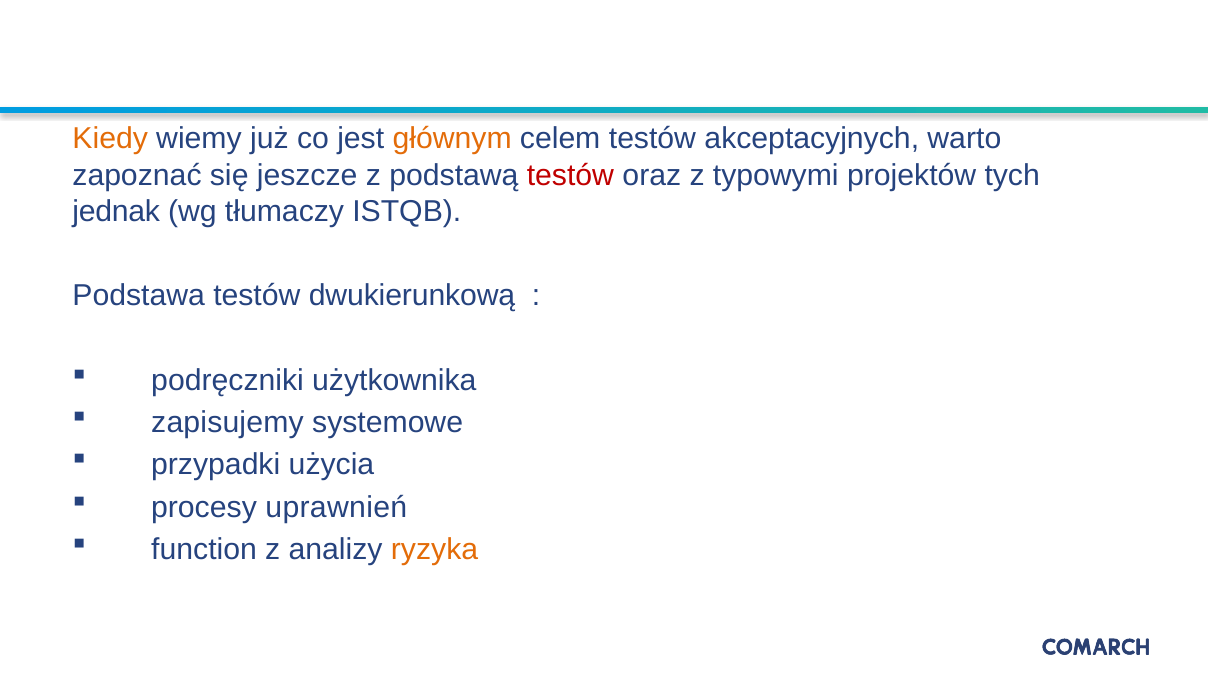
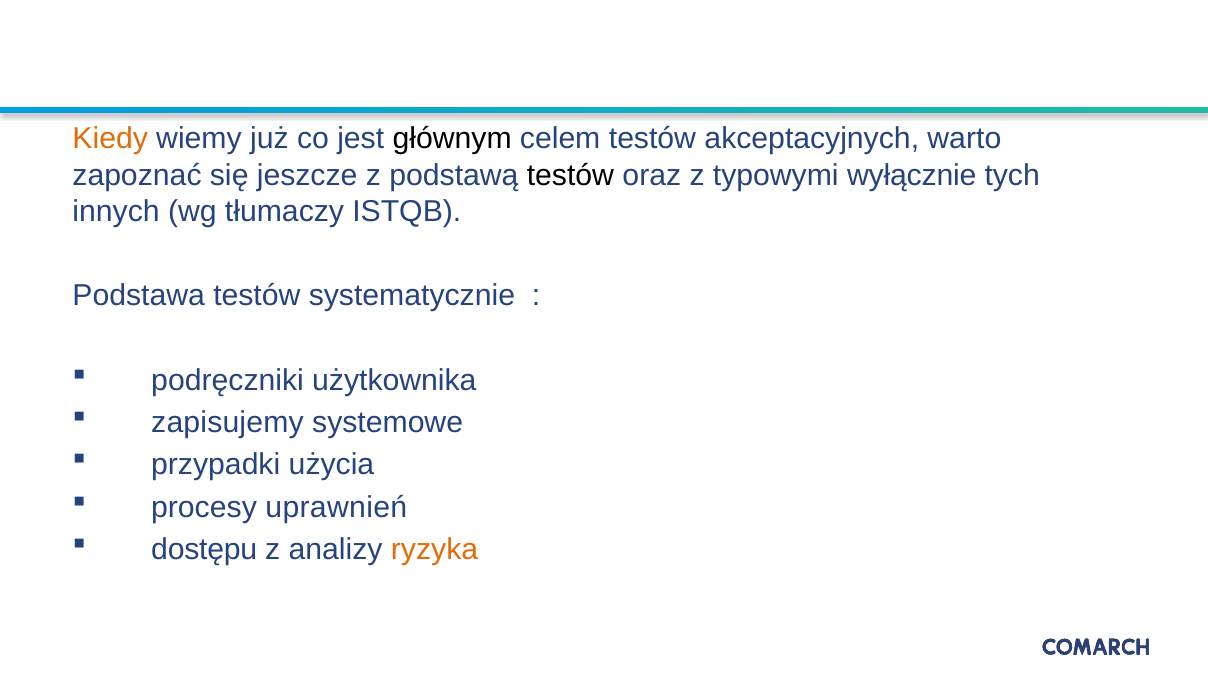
głównym colour: orange -> black (452, 139)
testów colour: red -> black (570, 175)
projektów: projektów -> wyłącznie (912, 175)
jednak: jednak -> innych (116, 212)
dwukierunkową: dwukierunkową -> systematycznie (412, 296)
function: function -> dostępu (204, 550)
